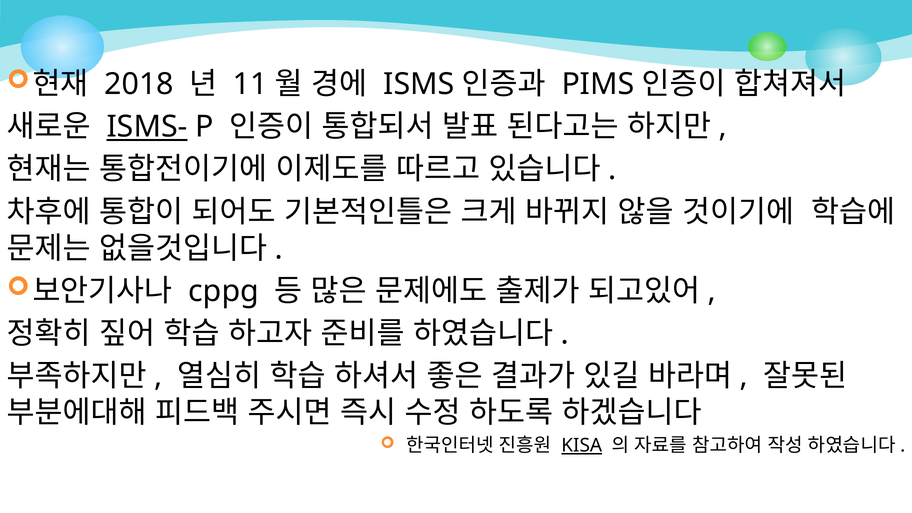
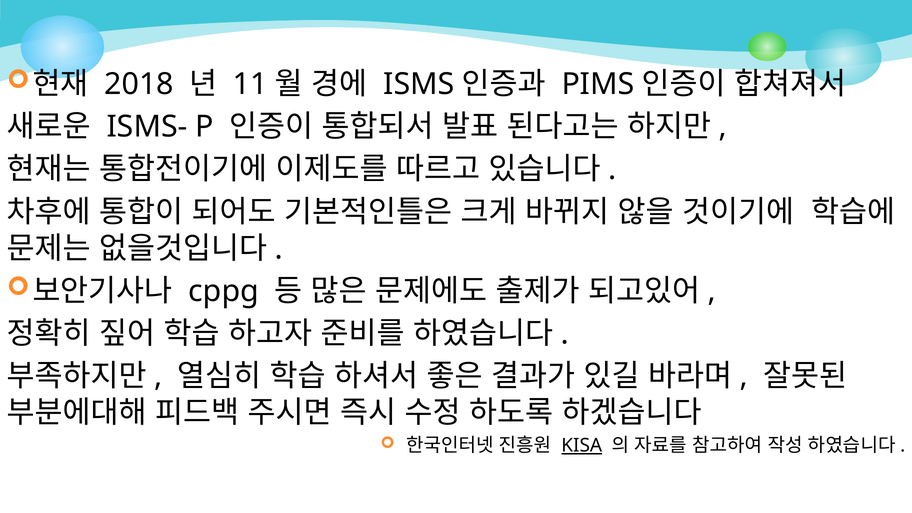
ISMS- underline: present -> none (147, 127)
